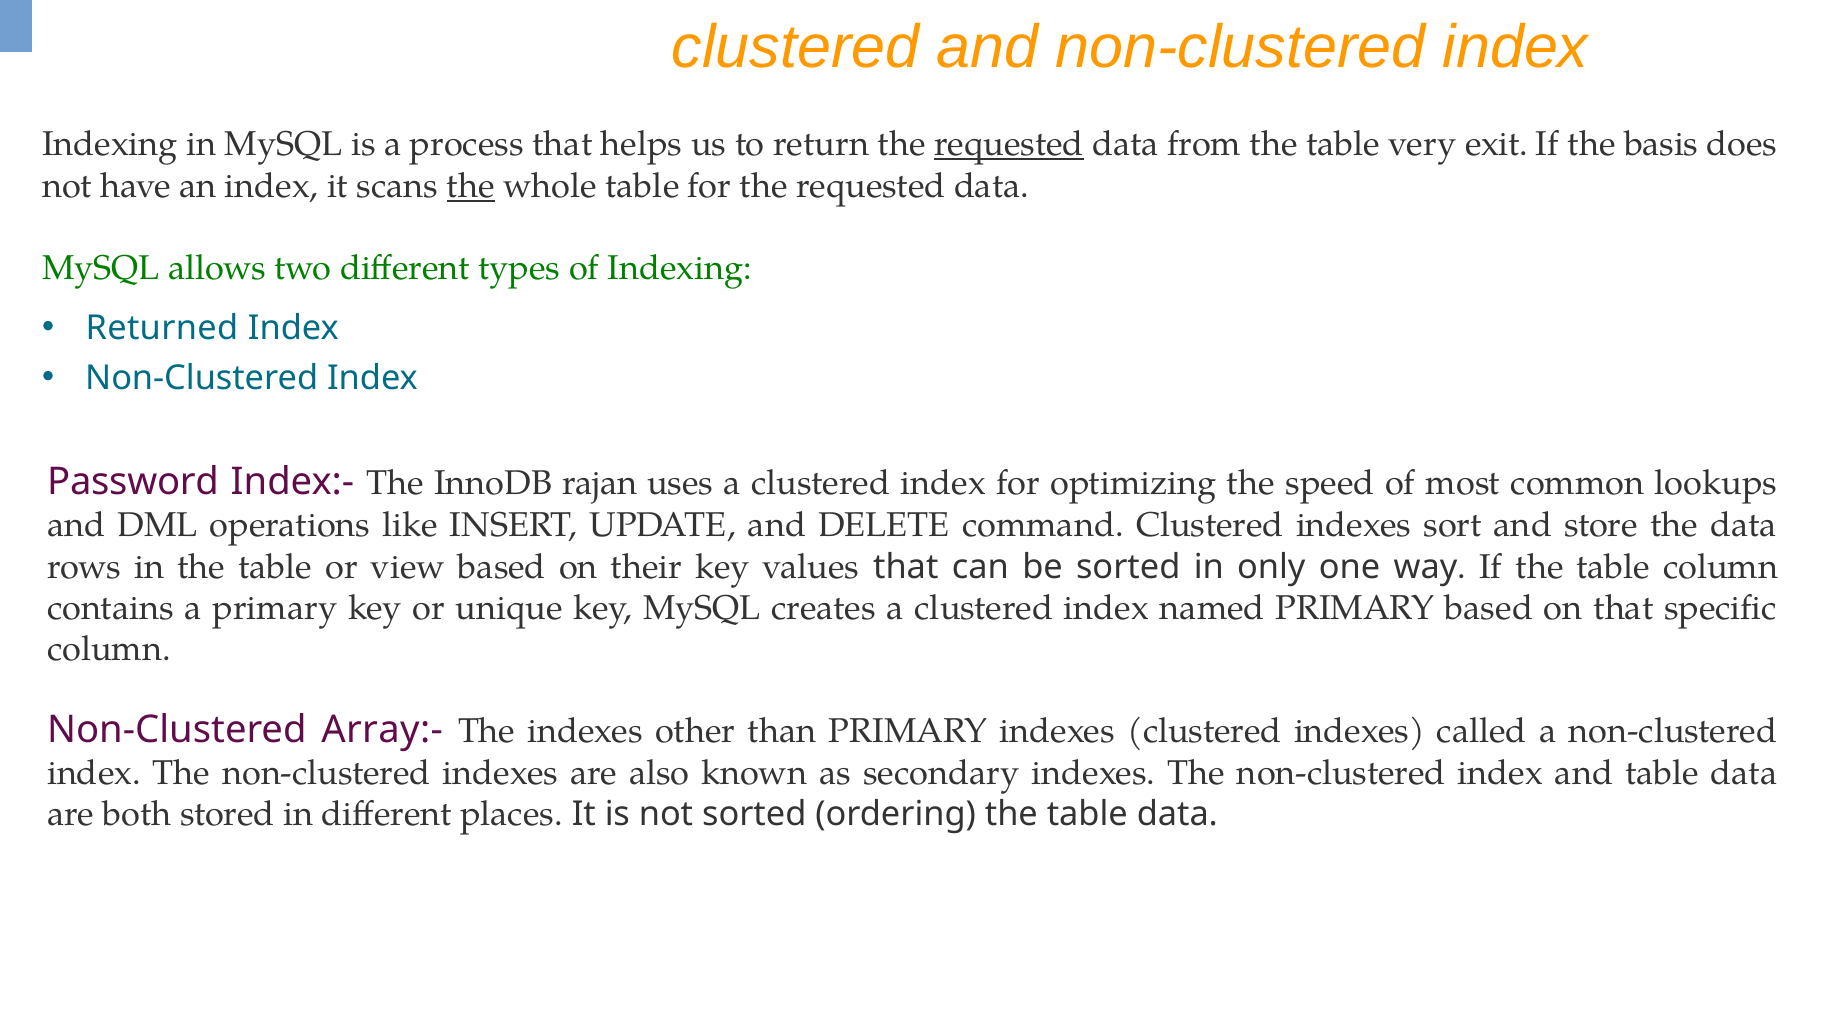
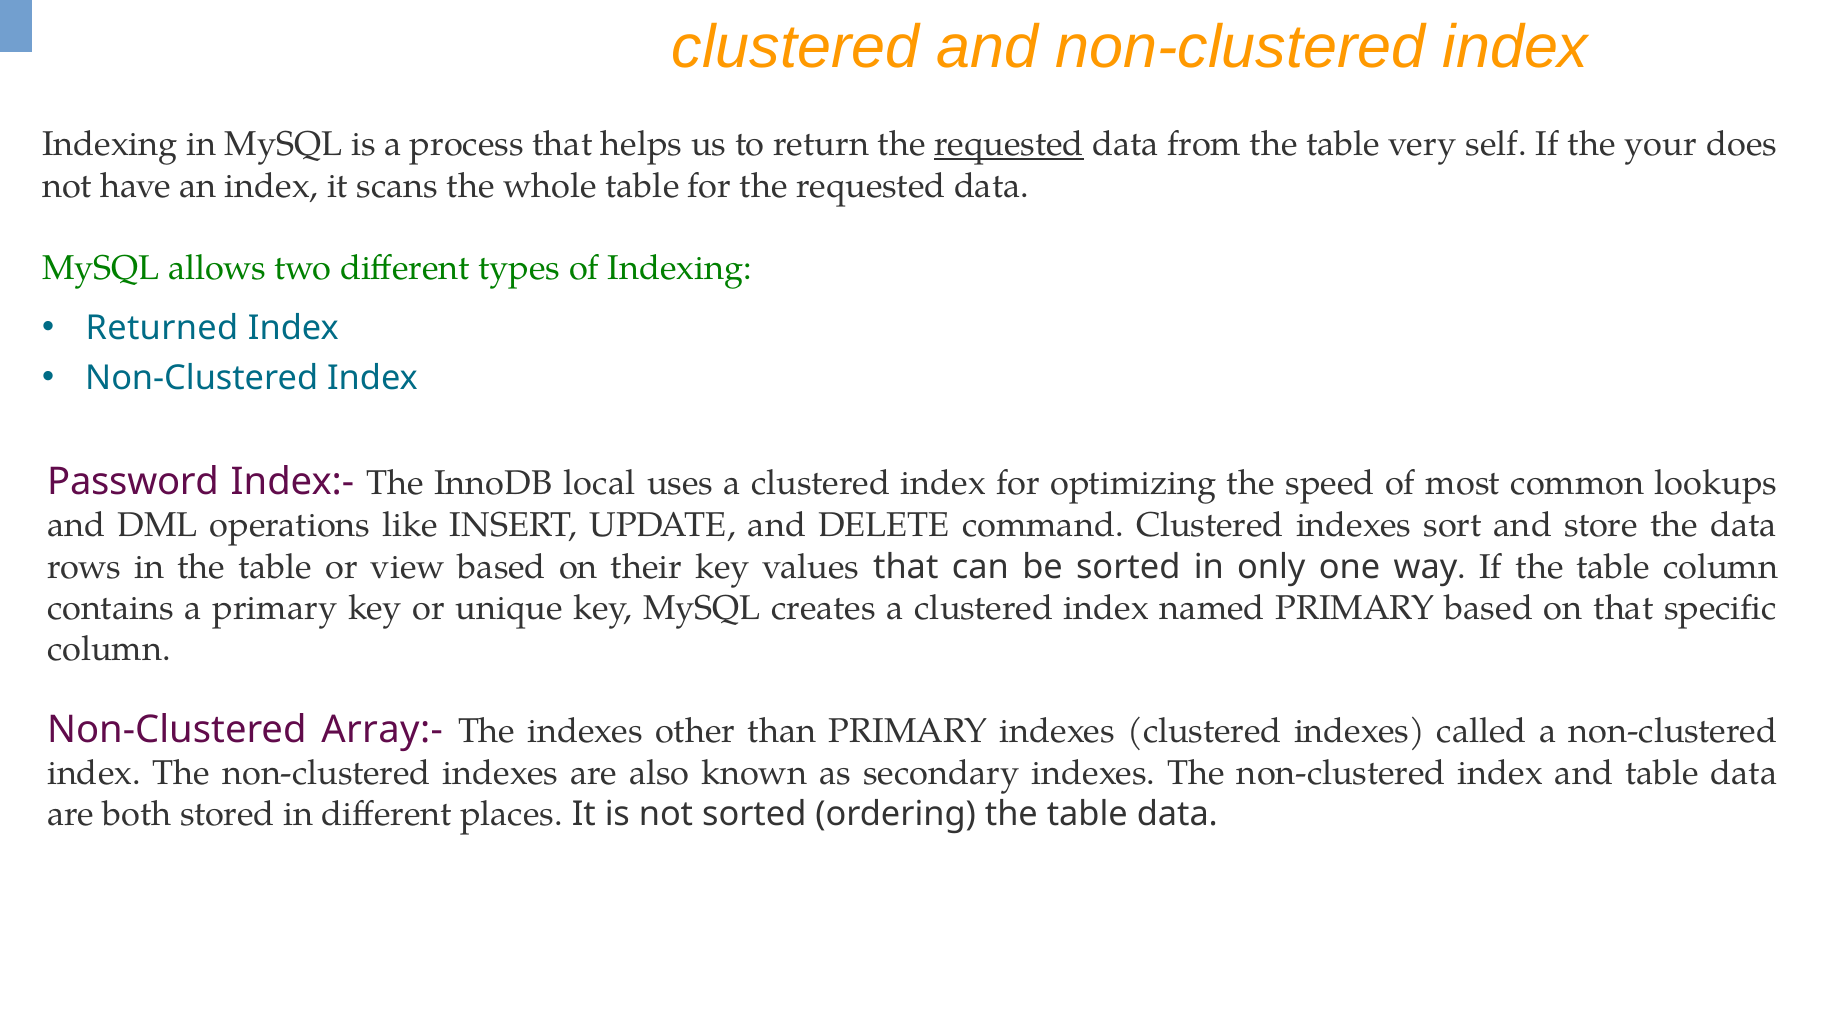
exit: exit -> self (1496, 145)
basis: basis -> your (1661, 145)
the underline: present -> none (471, 186)
rajan: rajan -> local (599, 484)
